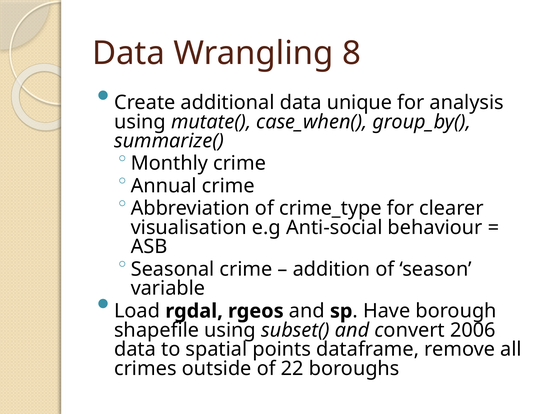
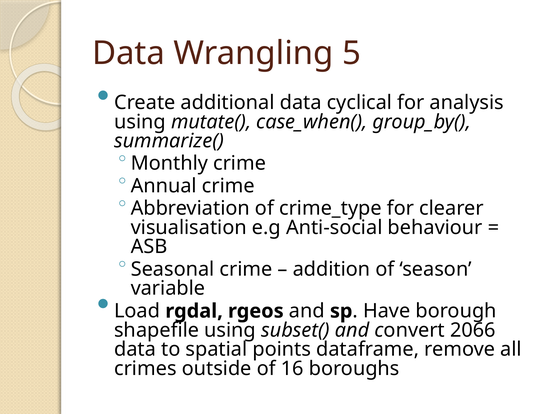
8: 8 -> 5 (351, 53)
unique: unique -> cyclical (359, 103)
2006: 2006 -> 2066 (473, 330)
22: 22 -> 16 (292, 368)
